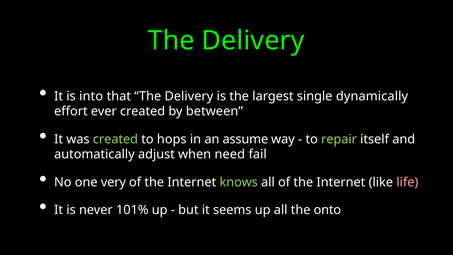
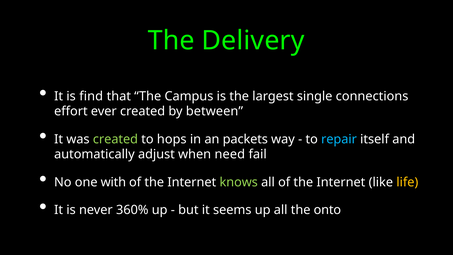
into: into -> find (91, 96)
that The Delivery: Delivery -> Campus (189, 96)
dynamically: dynamically -> connections (372, 96)
assume: assume -> packets (245, 139)
repair colour: light green -> light blue (339, 139)
very: very -> with (113, 182)
life colour: pink -> yellow (407, 182)
101%: 101% -> 360% (132, 210)
